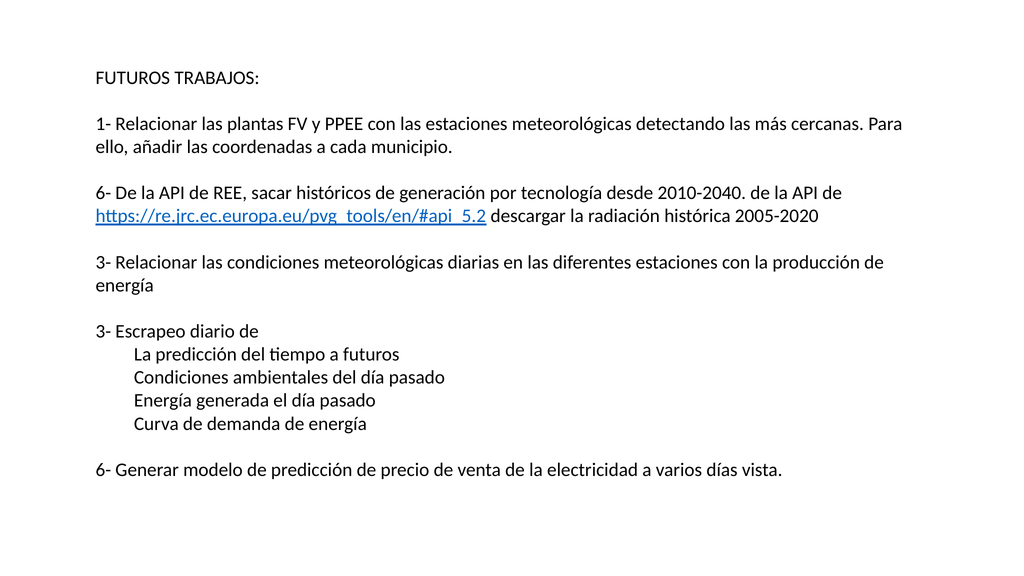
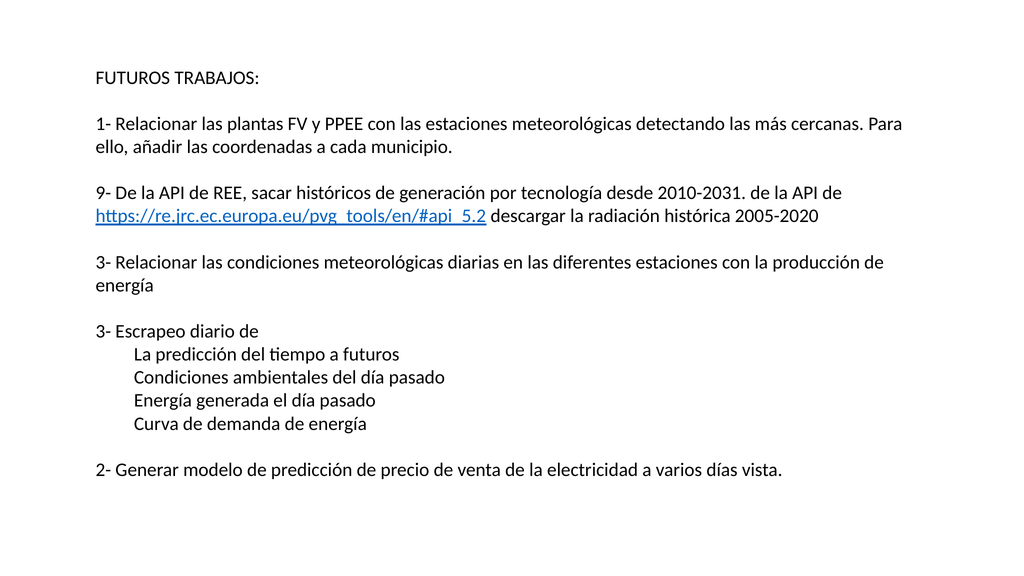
6-: 6- -> 9- (103, 193)
2010-2040: 2010-2040 -> 2010-2031 (702, 193)
6-: 6- -> 2- (103, 470)
